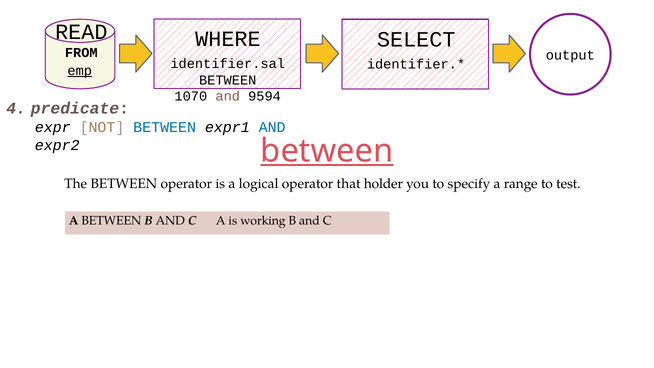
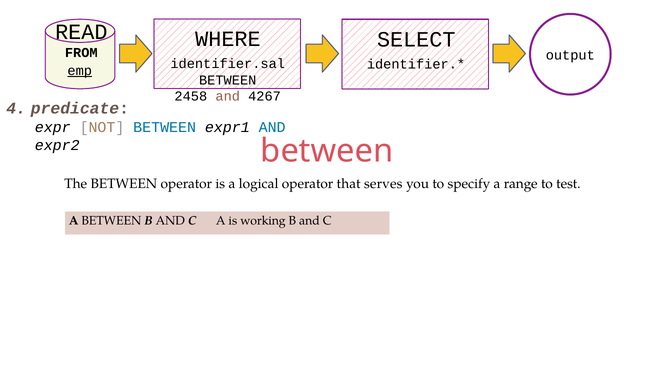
1070: 1070 -> 2458 (191, 96)
9594: 9594 -> 4267 (265, 96)
between underline: present -> none (327, 151)
holder: holder -> serves (383, 184)
